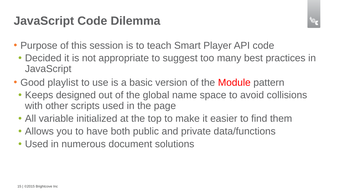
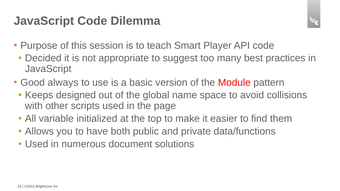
playlist: playlist -> always (63, 83)
